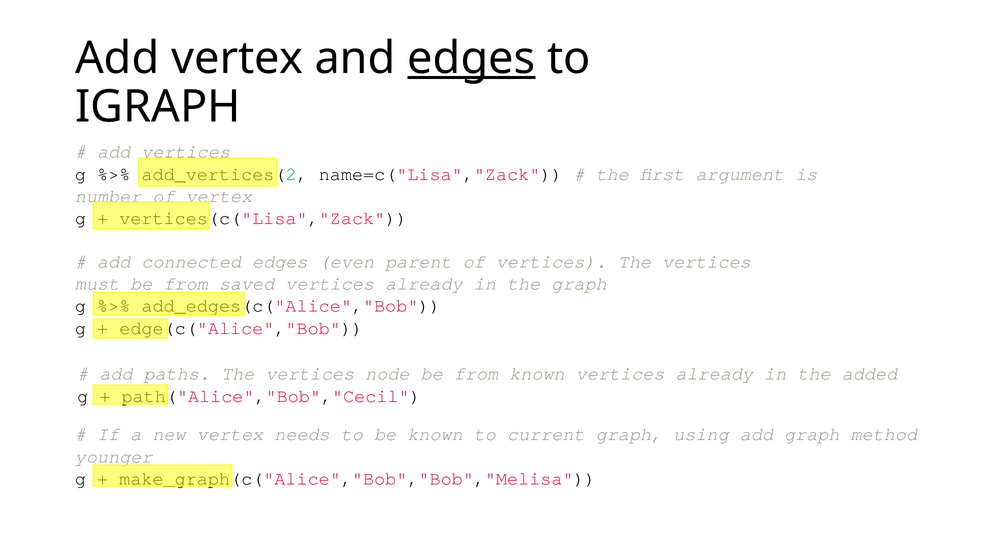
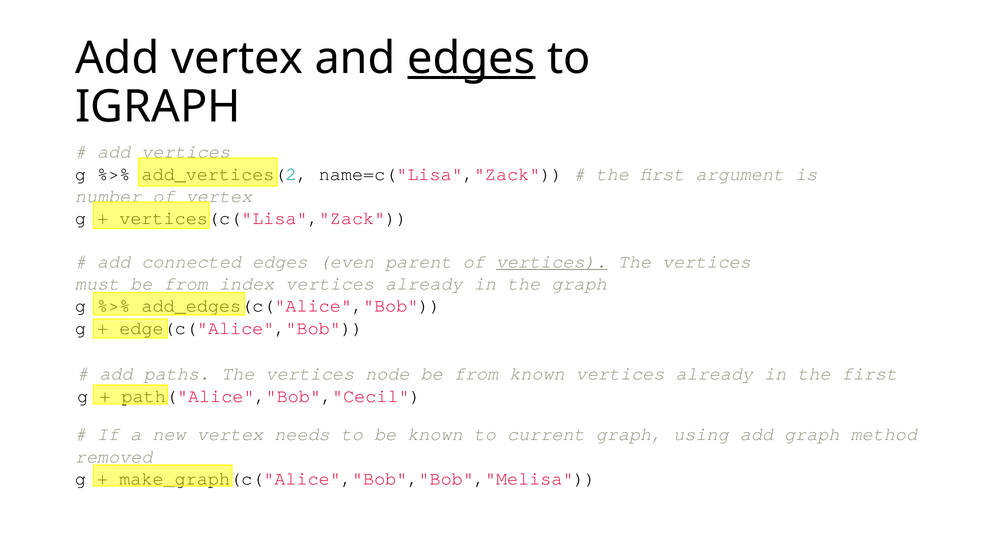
vertices underline: none -> present (551, 262)
saved: saved -> index (247, 284)
in the added: added -> first (870, 374)
younger: younger -> removed (114, 457)
